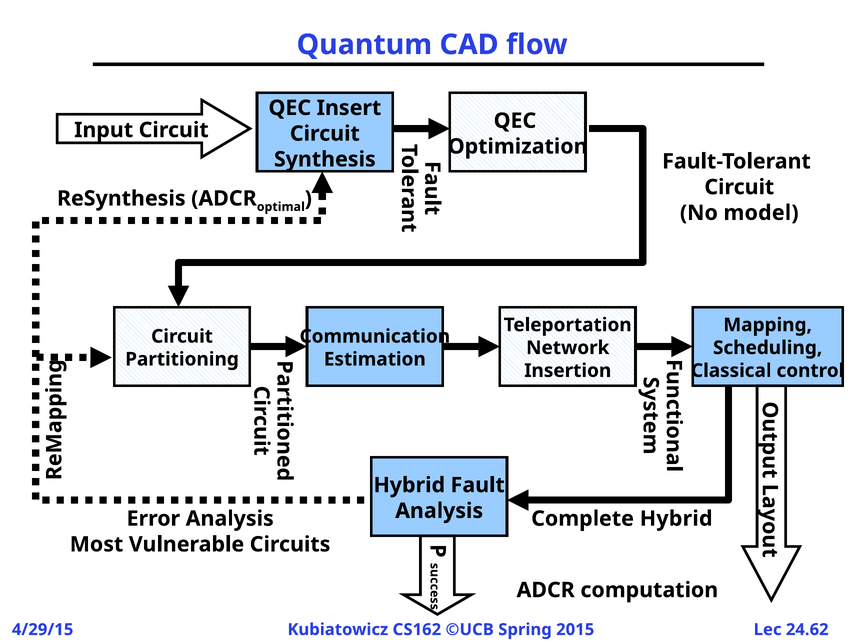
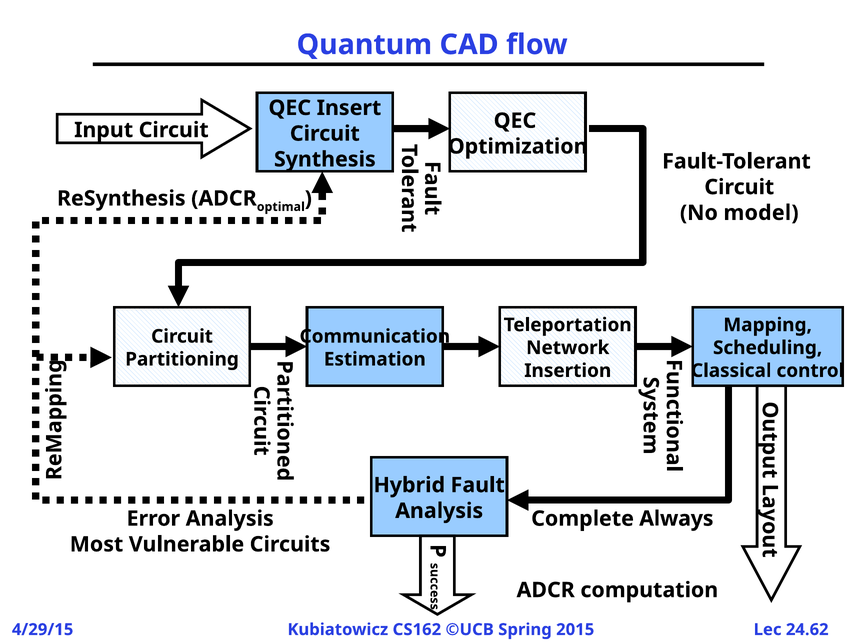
Complete Hybrid: Hybrid -> Always (676, 518)
